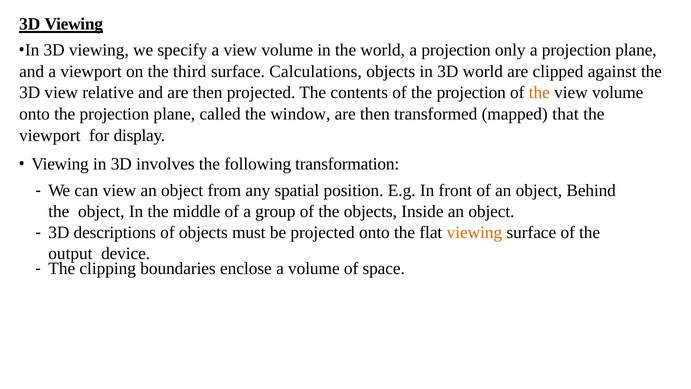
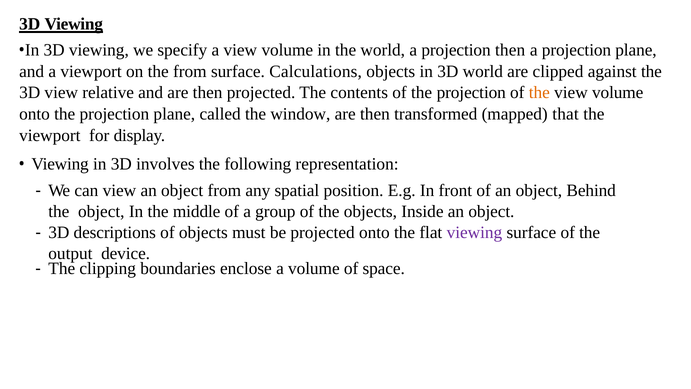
projection only: only -> then (510, 50)
the third: third -> from (190, 71)
transformation: transformation -> representation (347, 164)
viewing colour: orange -> purple (474, 233)
